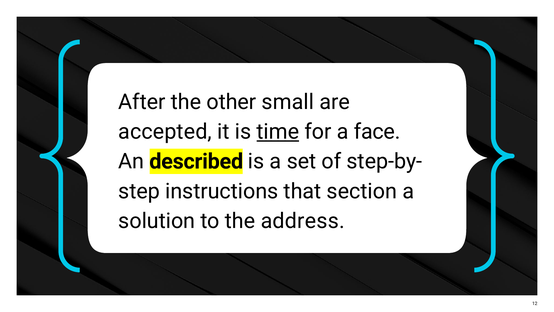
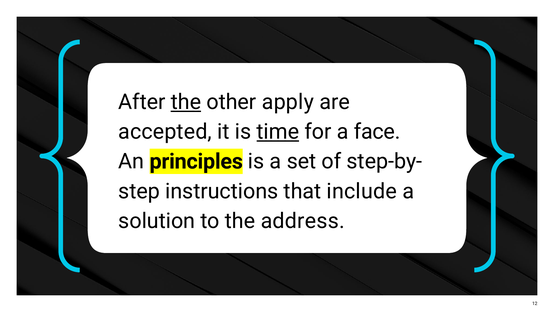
the underline: none -> present (186, 102)
small: small -> apply (288, 102)
described: described -> principles (196, 161)
section: section -> include (362, 191)
